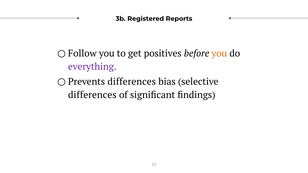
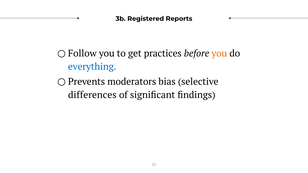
positives: positives -> practices (163, 53)
everything colour: purple -> blue (92, 67)
Prevents differences: differences -> moderators (132, 82)
